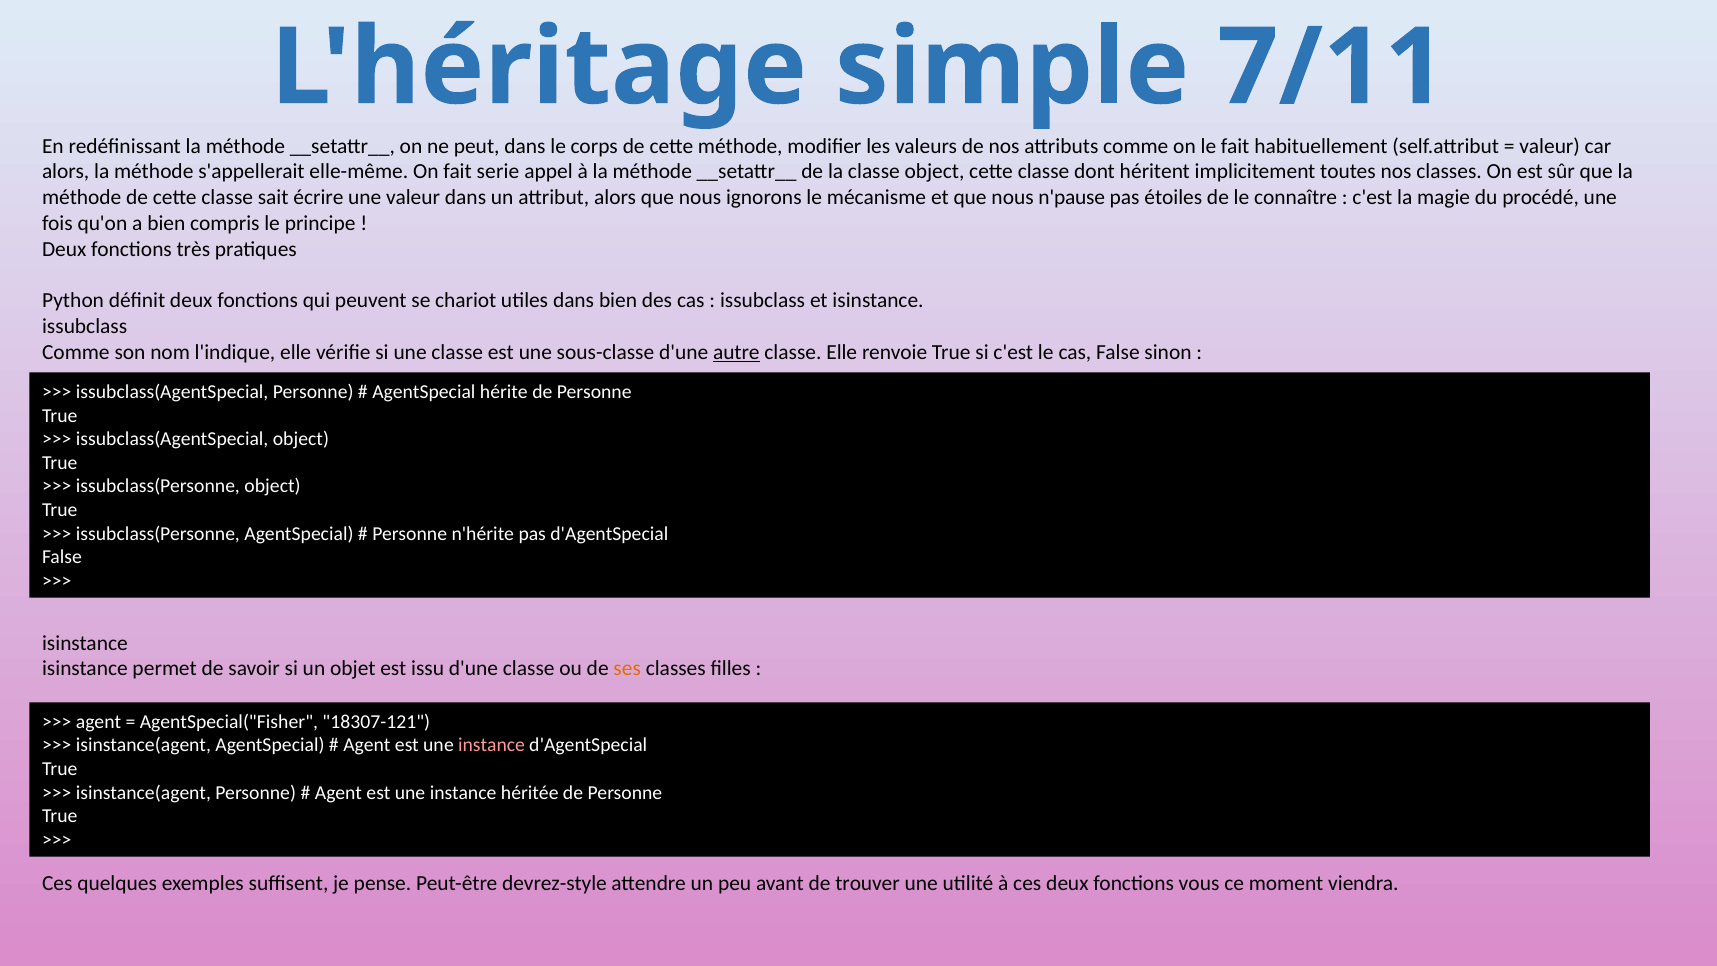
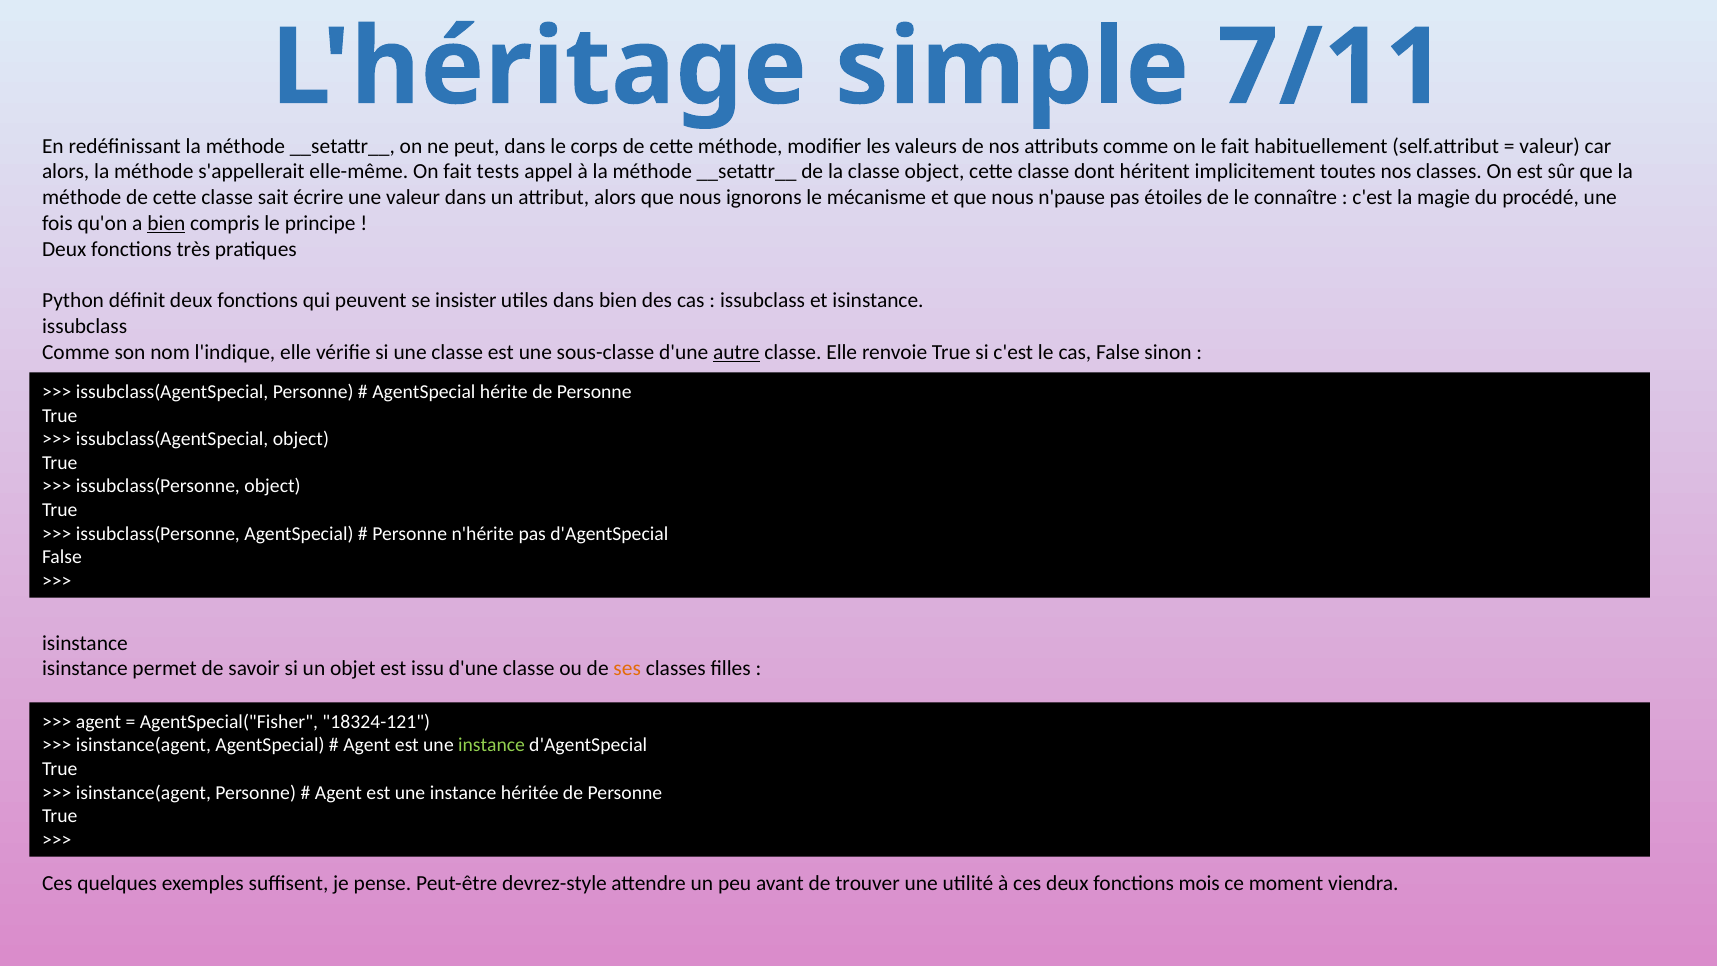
serie: serie -> tests (498, 172)
bien underline: none -> present (166, 223)
chariot: chariot -> insister (466, 301)
18307-121: 18307-121 -> 18324-121 (376, 722)
instance colour: pink -> light green (492, 745)
vous: vous -> mois (1199, 883)
